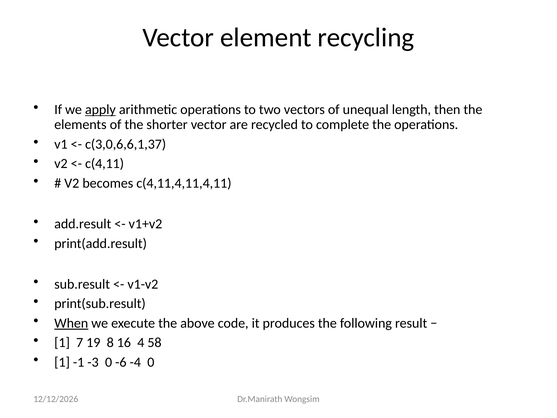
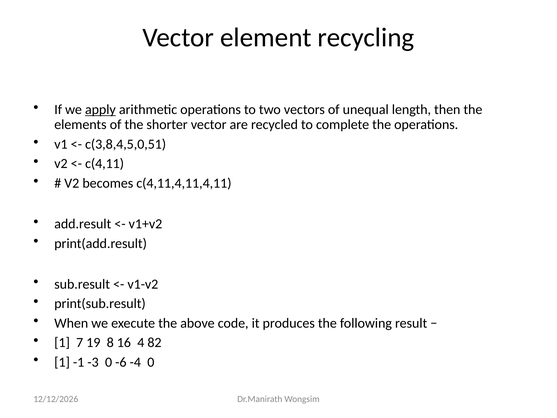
c(3,0,6,6,1,37: c(3,0,6,6,1,37 -> c(3,8,4,5,0,51 (126, 144)
When underline: present -> none (71, 323)
58: 58 -> 82 (154, 342)
